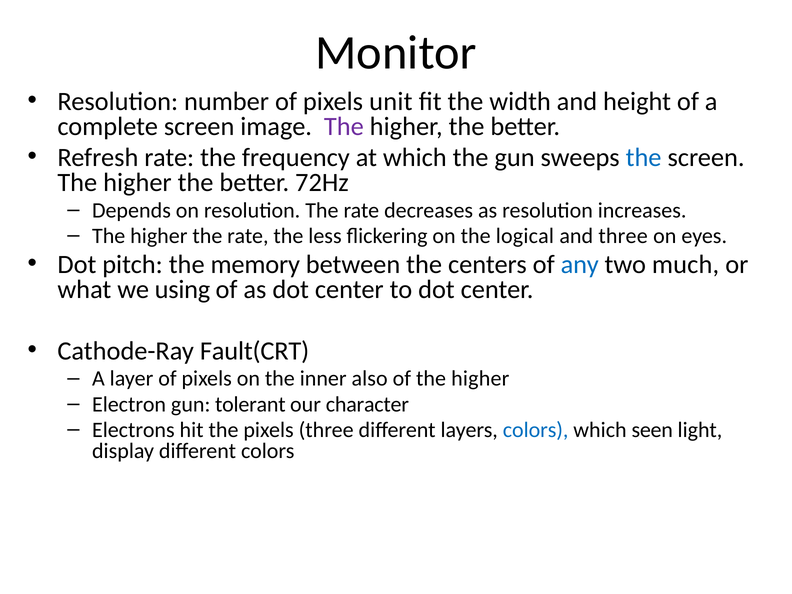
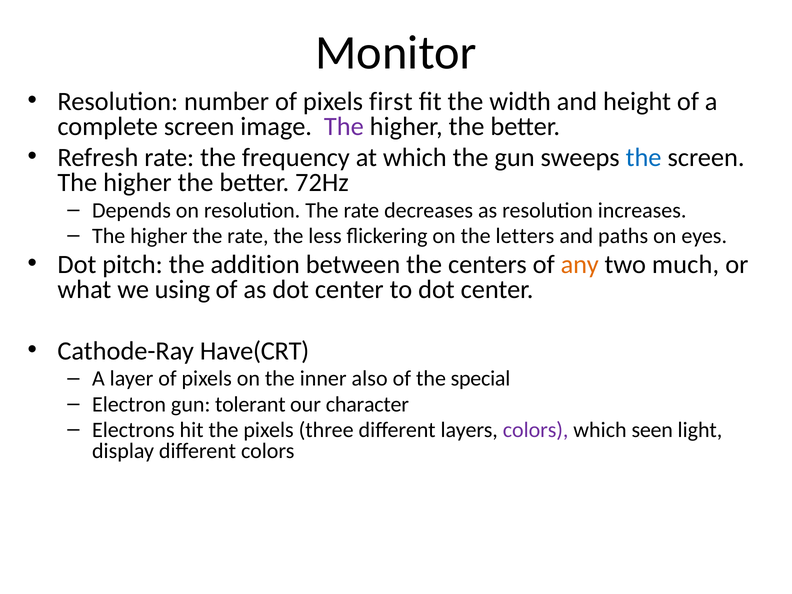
unit: unit -> first (391, 101)
logical: logical -> letters (525, 236)
and three: three -> paths (623, 236)
memory: memory -> addition (255, 264)
any colour: blue -> orange (580, 264)
Fault(CRT: Fault(CRT -> Have(CRT (255, 351)
of the higher: higher -> special (480, 379)
colors colour: blue -> purple (536, 430)
